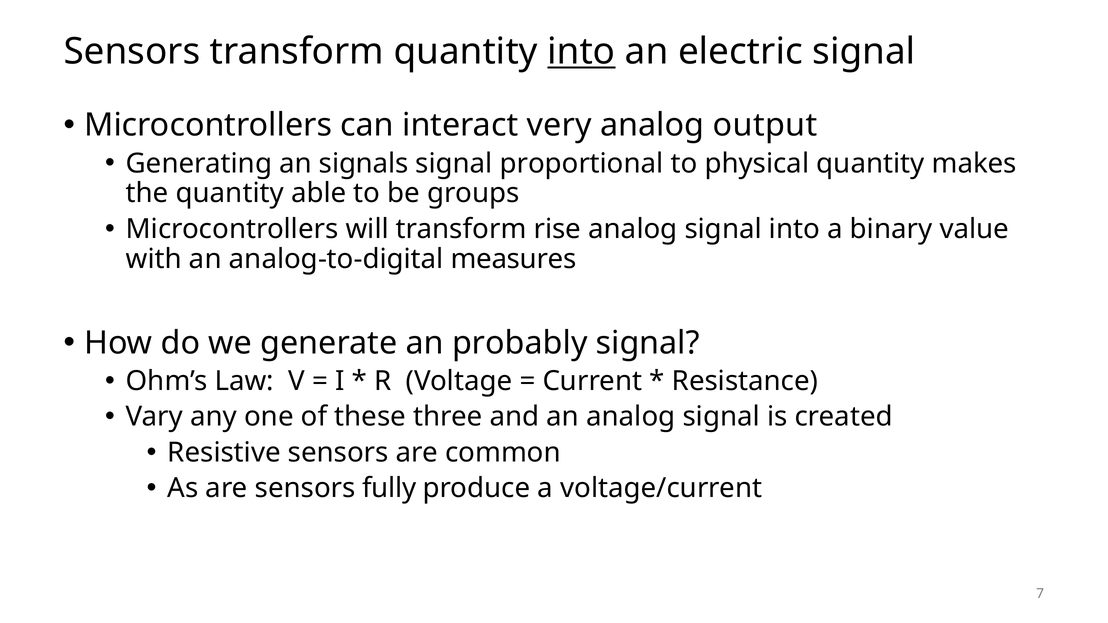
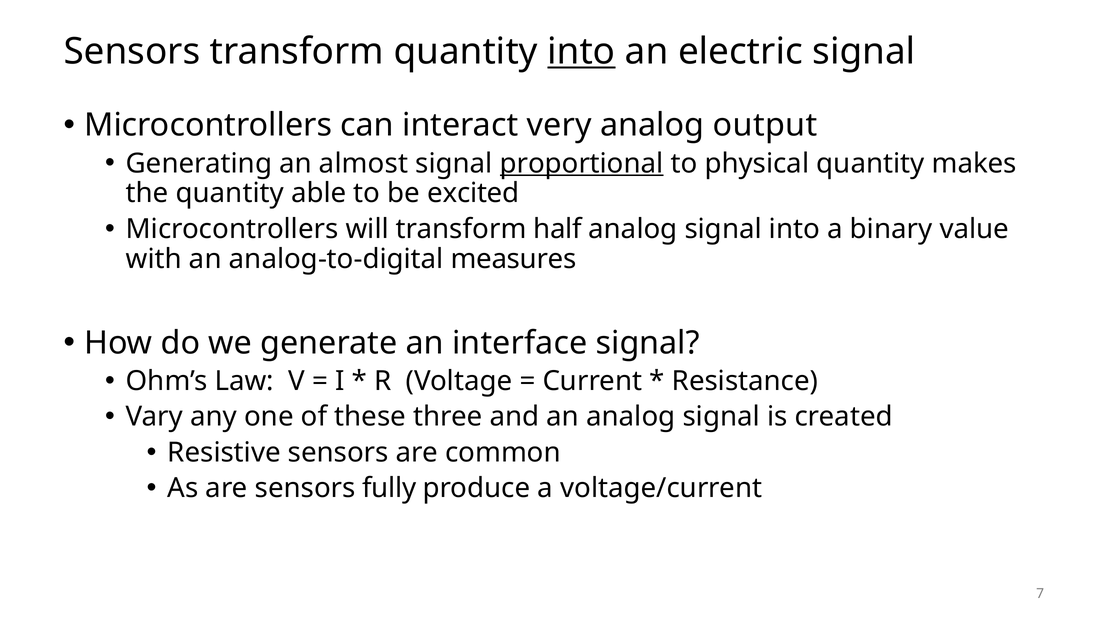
signals: signals -> almost (364, 163)
proportional underline: none -> present (582, 163)
groups: groups -> excited (473, 193)
rise: rise -> half (557, 229)
probably: probably -> interface (520, 343)
